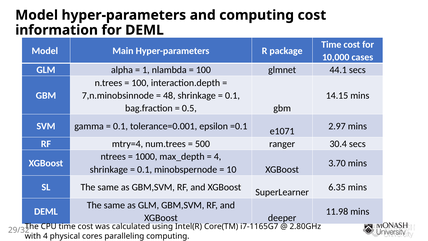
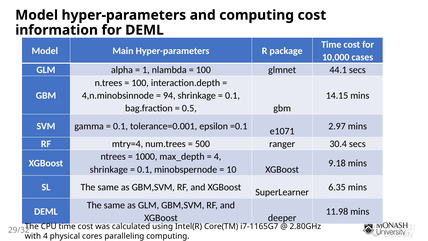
7,n.minobsinnode: 7,n.minobsinnode -> 4,n.minobsinnode (118, 96)
48: 48 -> 94 (169, 96)
3.70: 3.70 -> 9.18 (337, 163)
